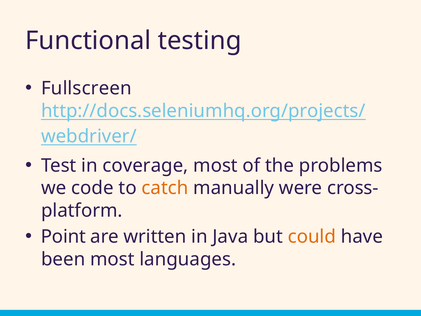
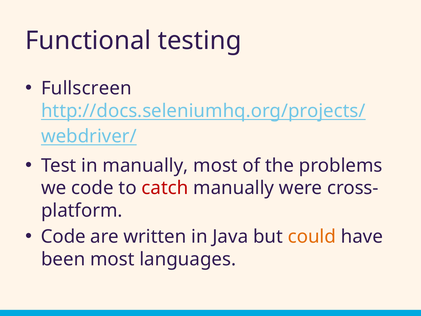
in coverage: coverage -> manually (145, 165)
catch colour: orange -> red (165, 188)
Point: Point -> Code (63, 237)
